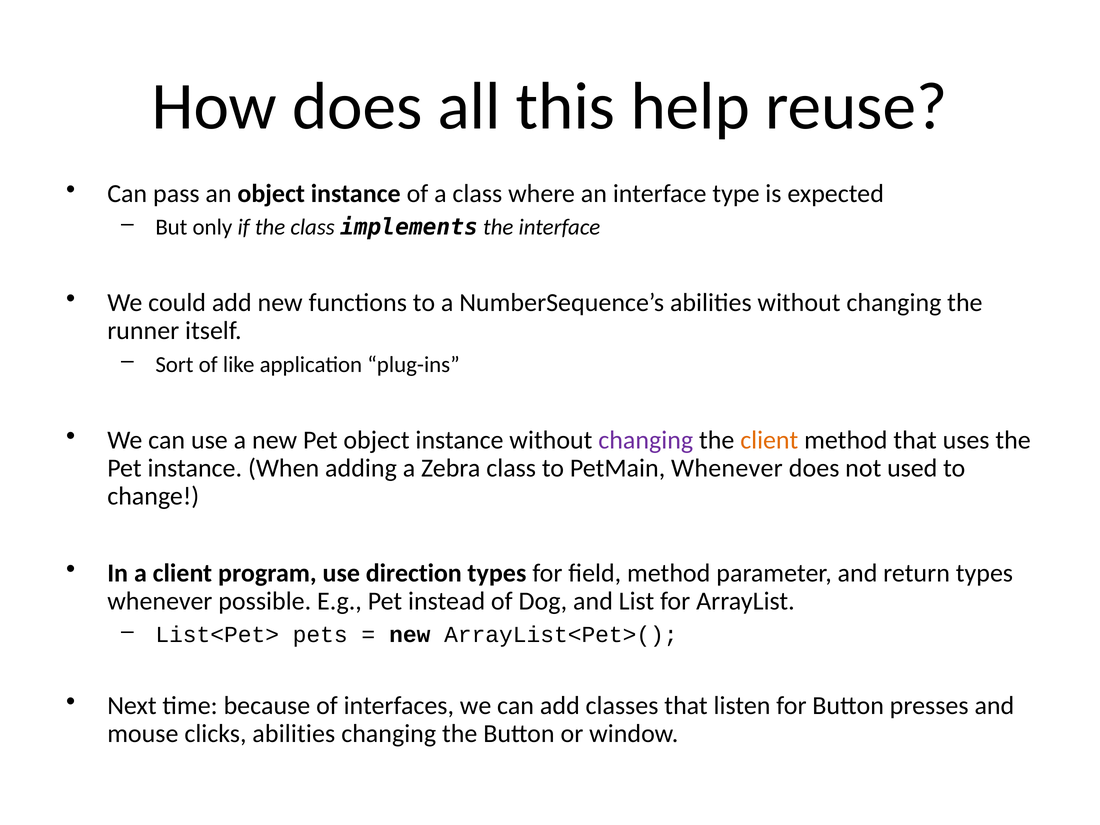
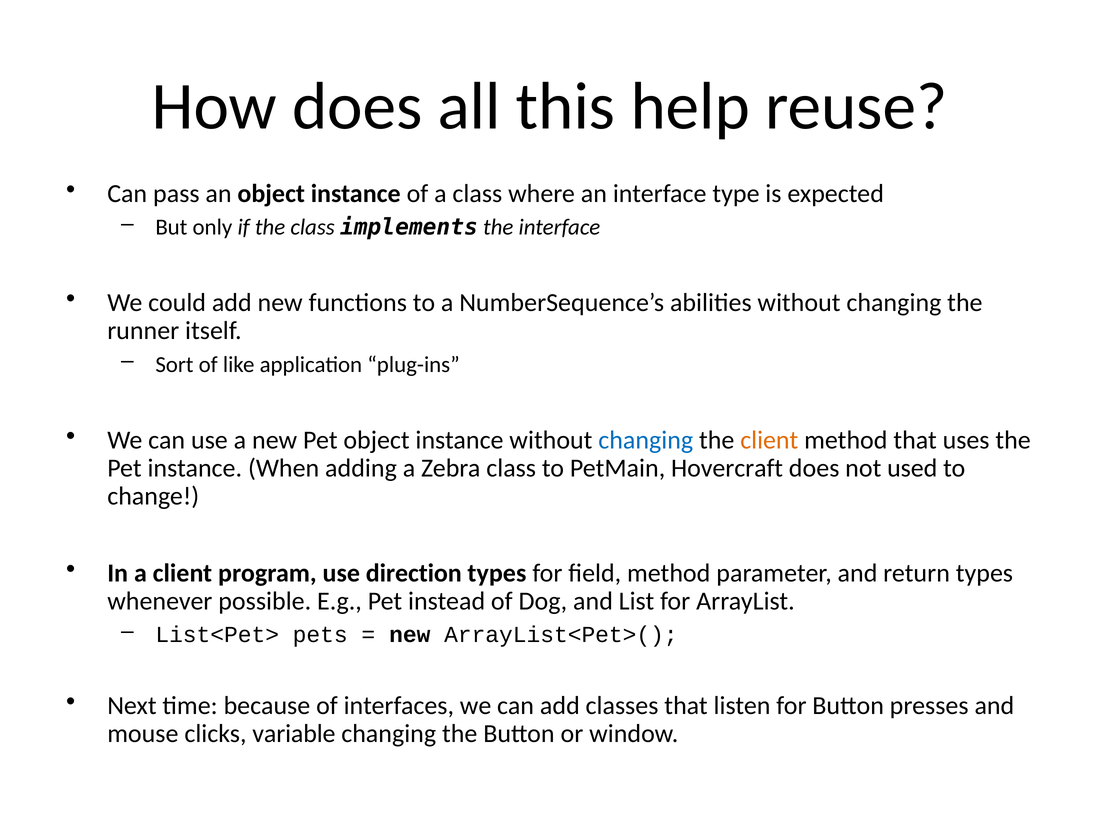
changing colour: purple -> blue (646, 440)
PetMain Whenever: Whenever -> Hovercraft (727, 468)
clicks abilities: abilities -> variable (294, 734)
